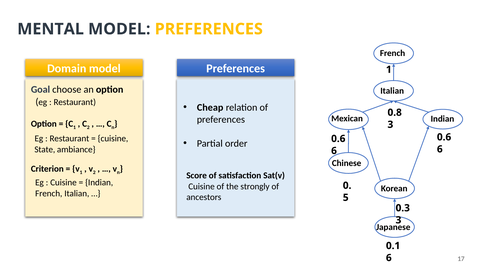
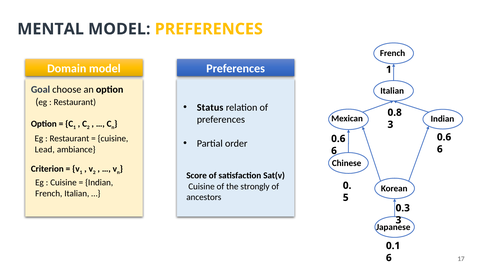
Cheap: Cheap -> Status (210, 107)
State: State -> Lead (45, 149)
